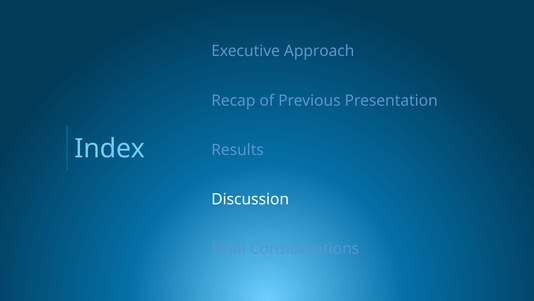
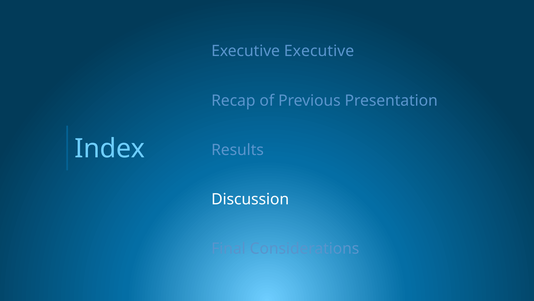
Executive Approach: Approach -> Executive (319, 51)
